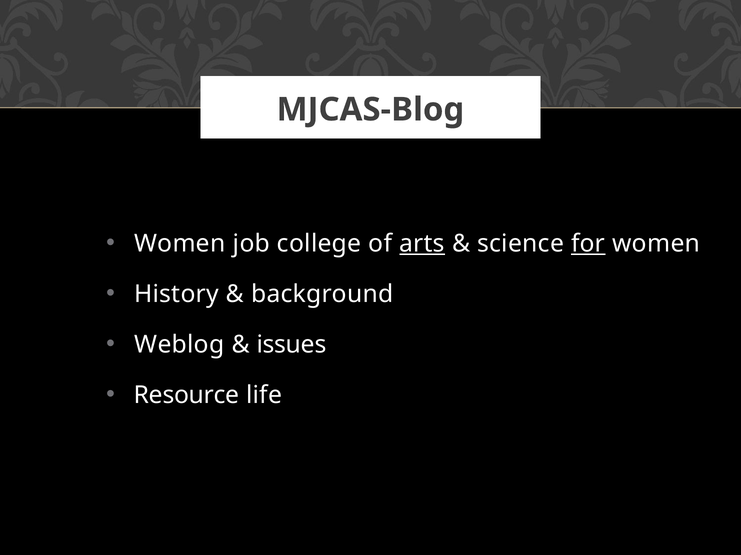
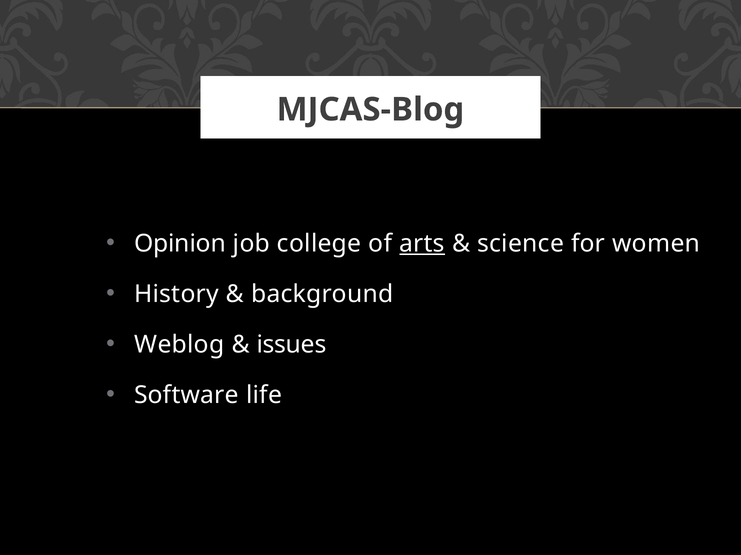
Women: Women -> Opinion (180, 244)
for underline: present -> none (588, 244)
Resource: Resource -> Software (186, 396)
